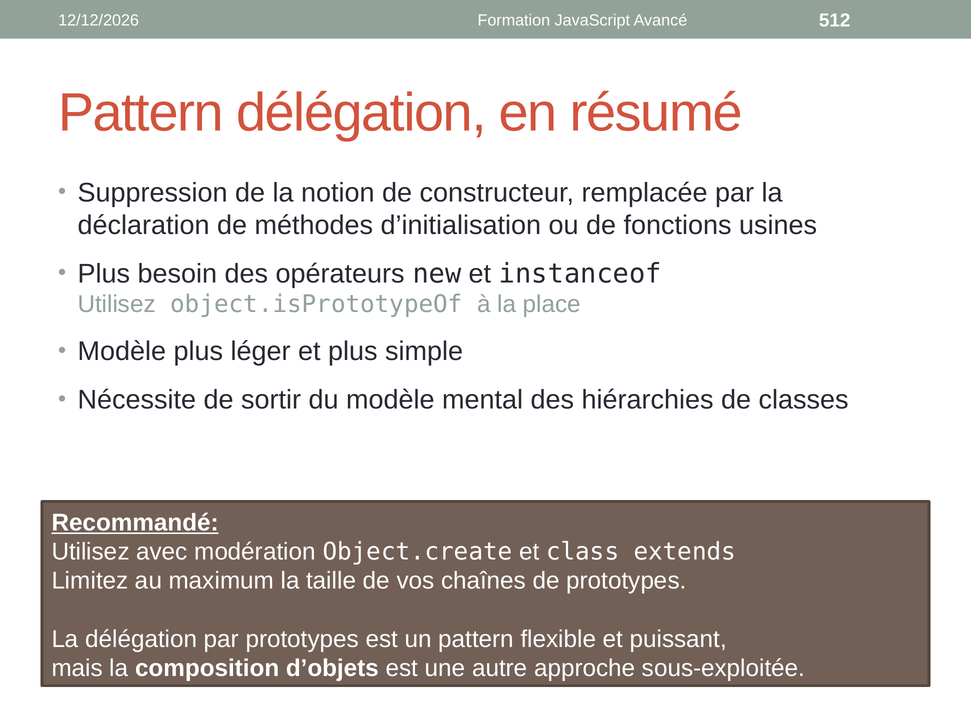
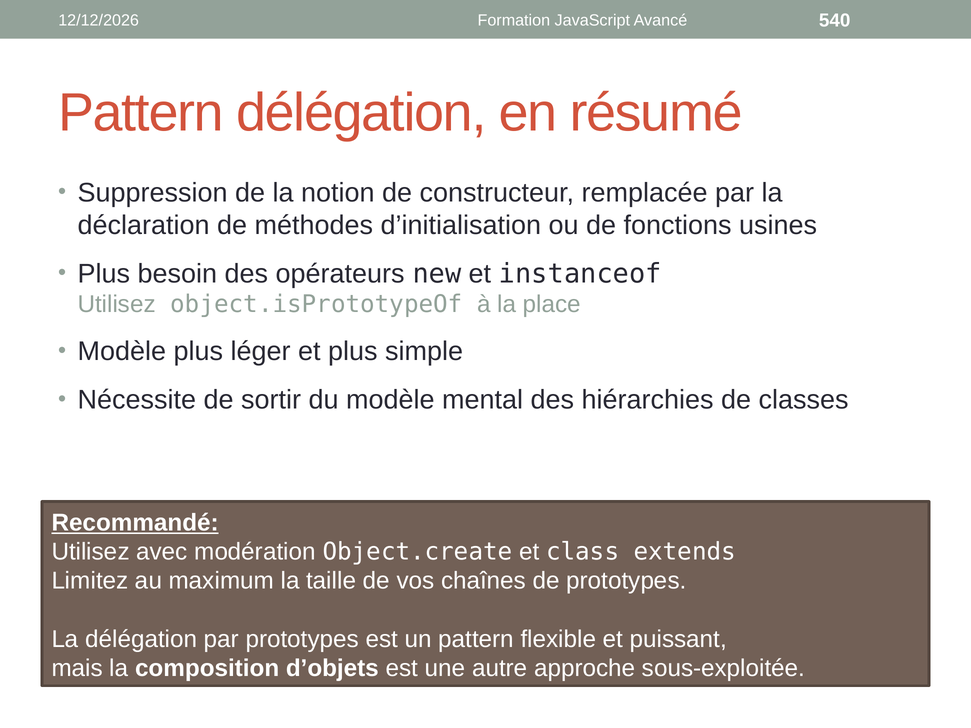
512: 512 -> 540 (835, 21)
